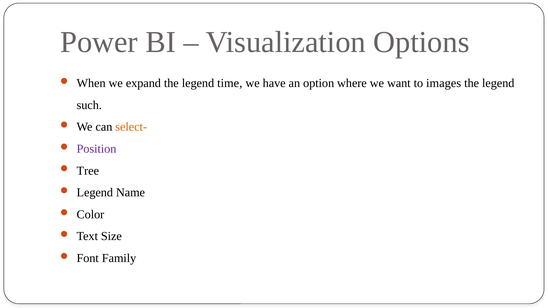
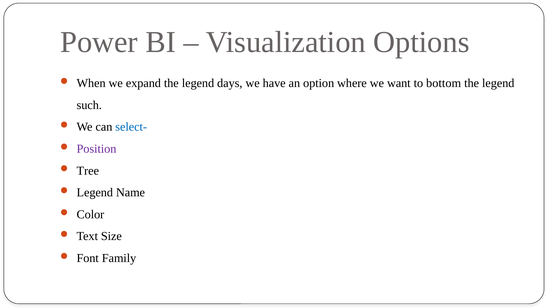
time: time -> days (230, 83)
images: images -> bottom (444, 83)
select- colour: orange -> blue (131, 127)
